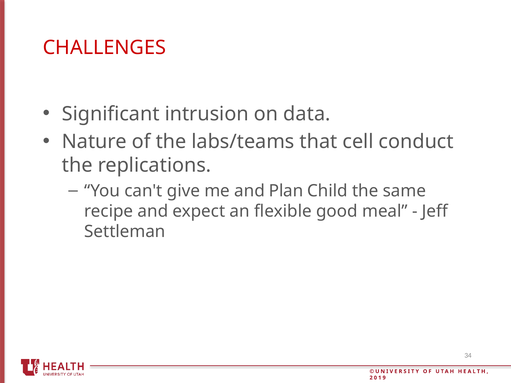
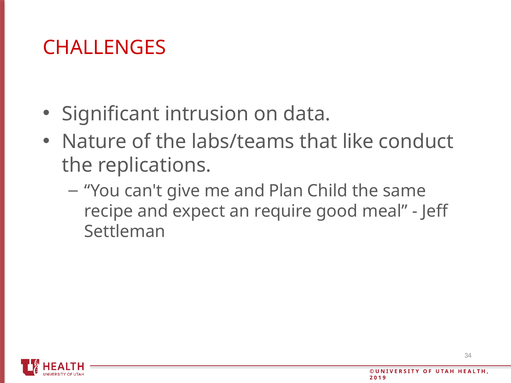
cell: cell -> like (358, 142)
flexible: flexible -> require (283, 211)
